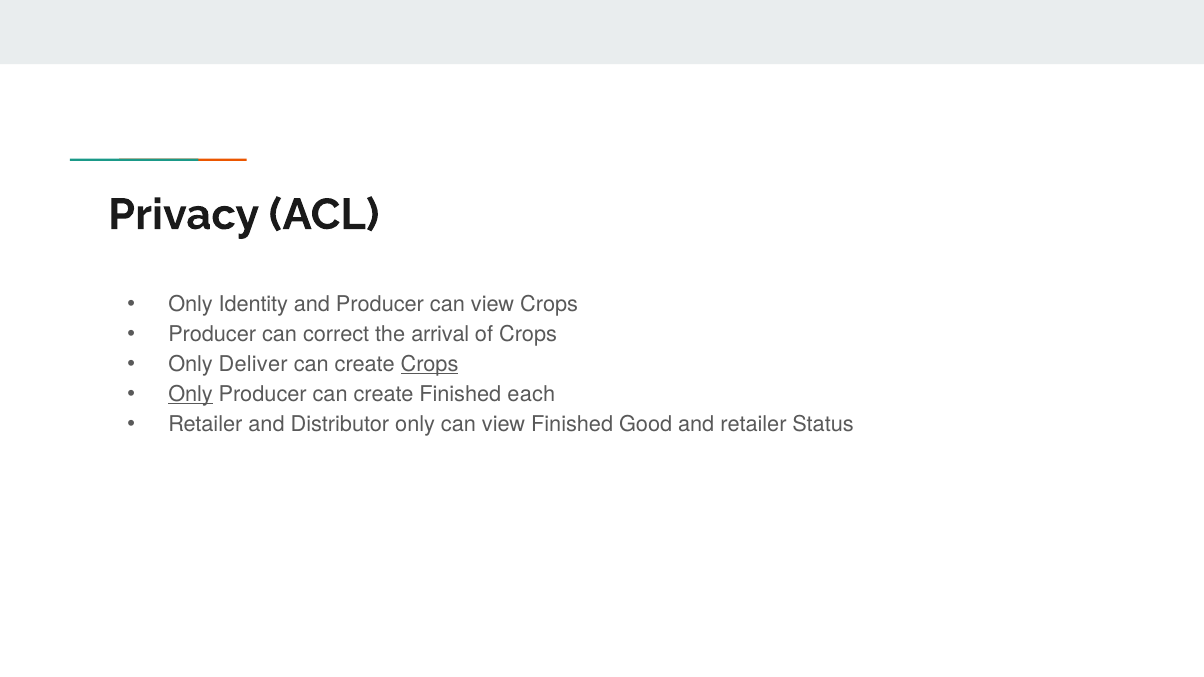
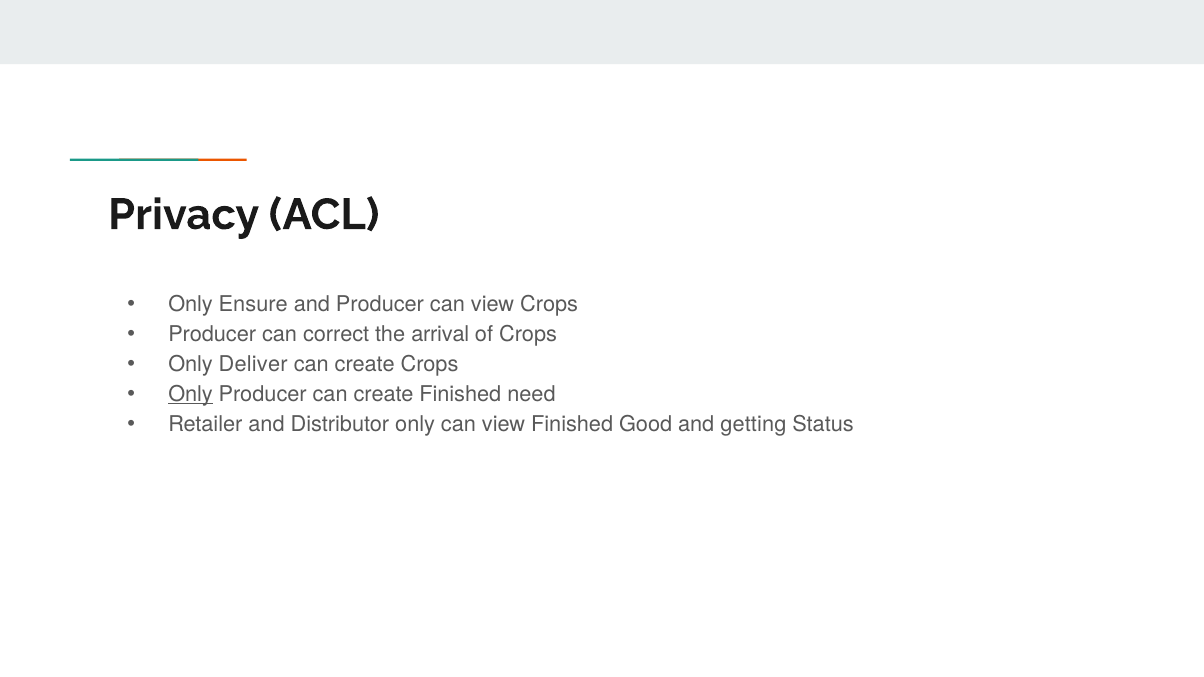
Identity: Identity -> Ensure (253, 304)
Crops underline: present -> none (430, 364)
each: each -> need (531, 394)
and retailer: retailer -> getting (753, 424)
